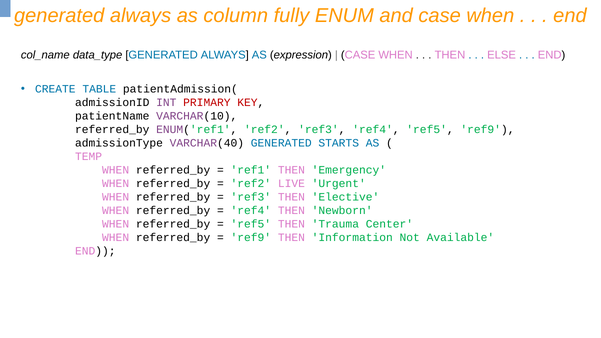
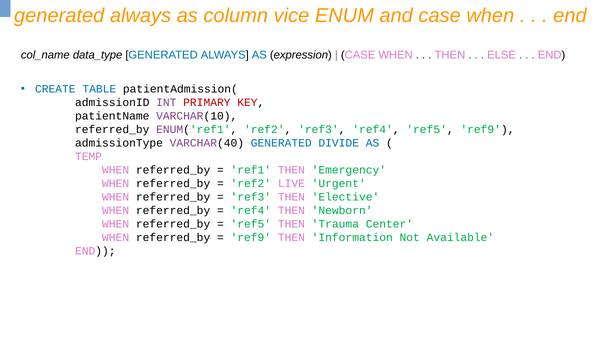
fully: fully -> vice (291, 16)
STARTS: STARTS -> DIVIDE (339, 143)
